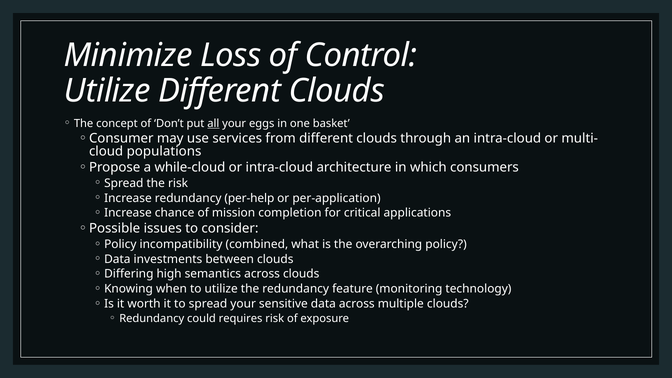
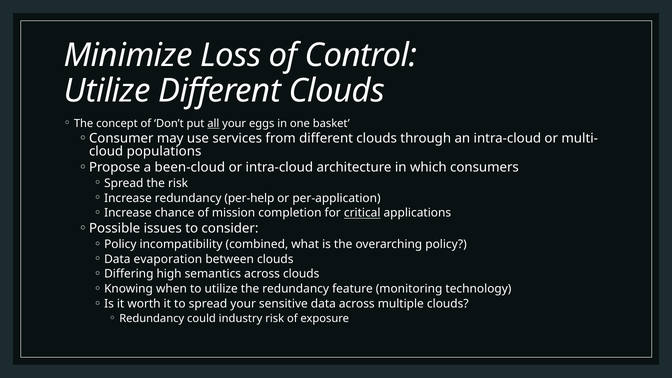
while-cloud: while-cloud -> been-cloud (190, 168)
critical underline: none -> present (362, 213)
investments: investments -> evaporation (168, 259)
requires: requires -> industry (241, 318)
